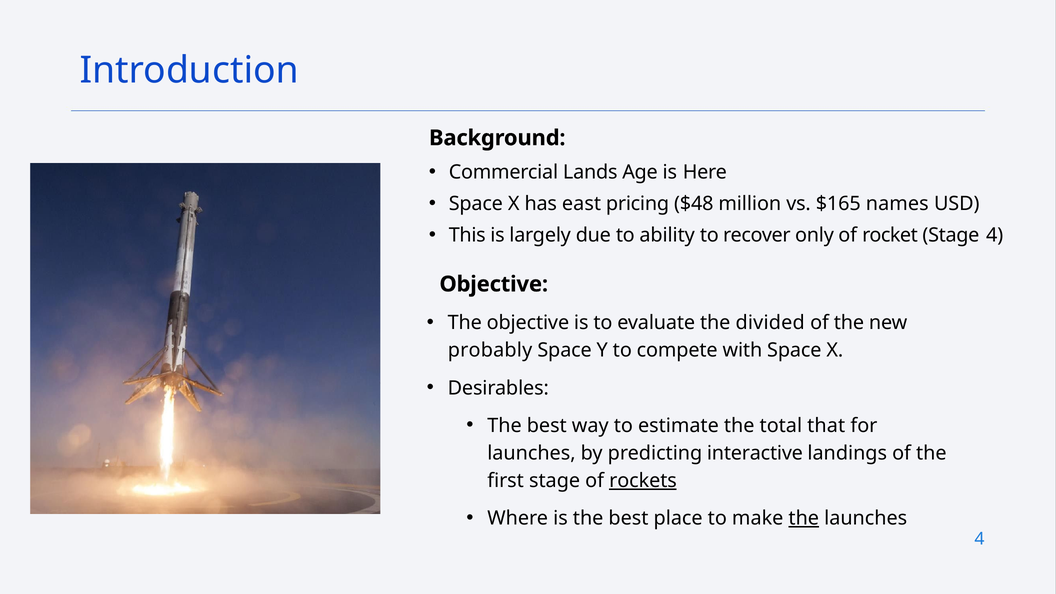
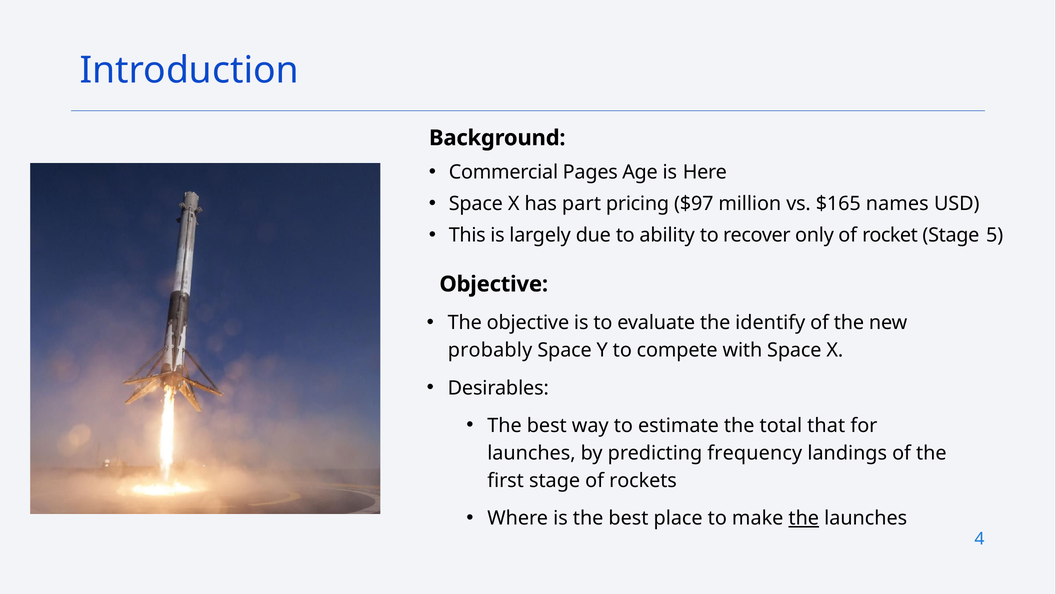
Lands: Lands -> Pages (590, 172)
east: east -> part (581, 204)
$48: $48 -> $97 (694, 204)
Stage 4: 4 -> 5 (995, 235)
divided: divided -> identify (770, 323)
interactive: interactive -> frequency (755, 453)
rockets underline: present -> none (643, 481)
